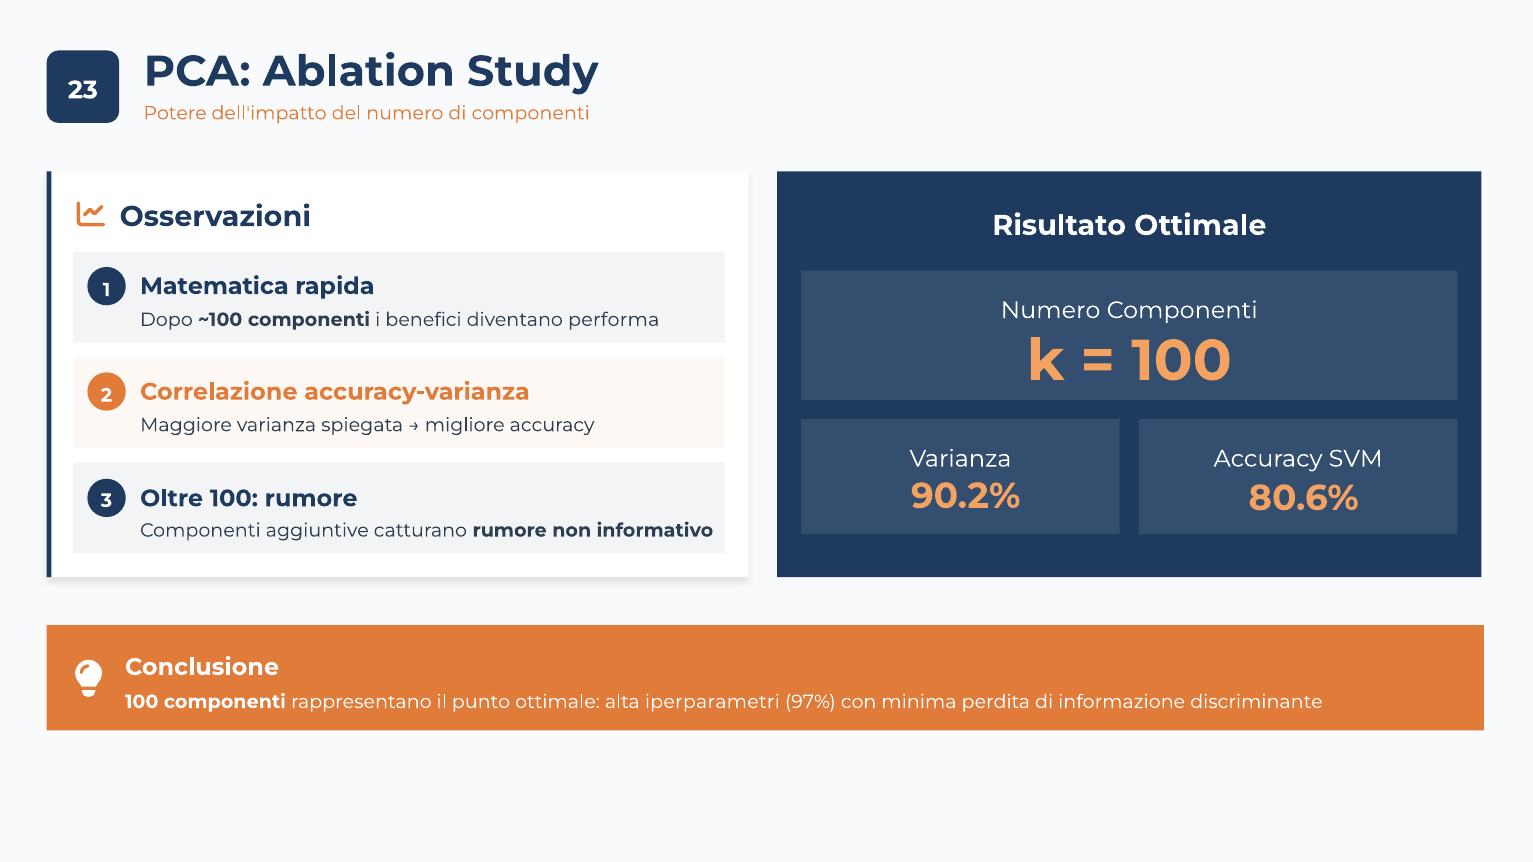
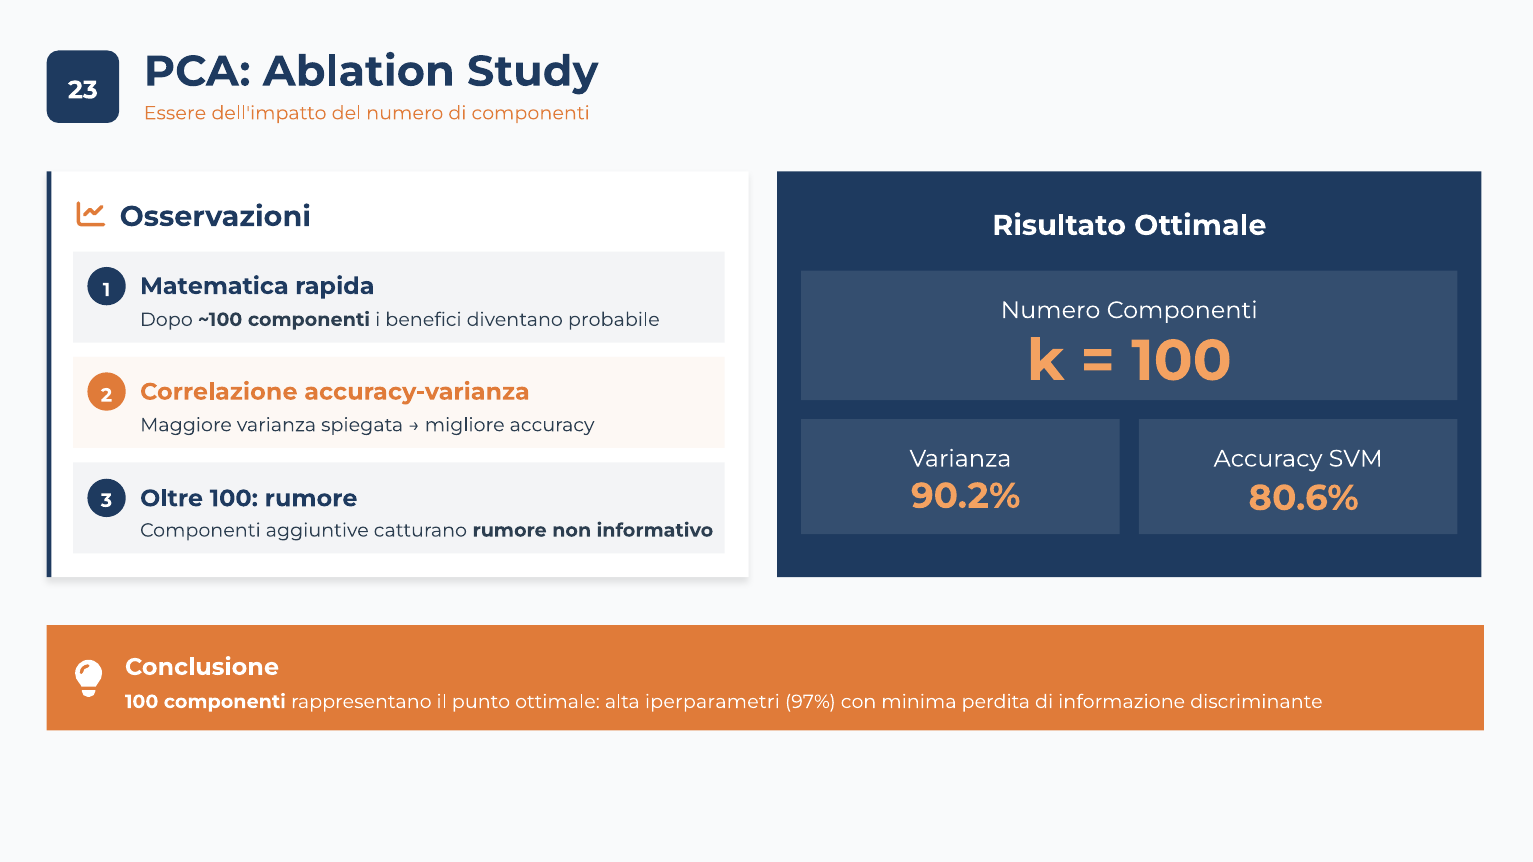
Potere: Potere -> Essere (175, 113)
performa: performa -> probabile (614, 320)
